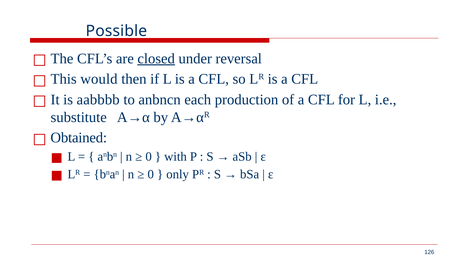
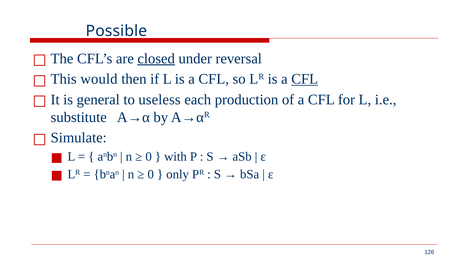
CFL underline: none -> present (305, 79)
aabbbb: aabbbb -> general (98, 100)
anbncn: anbncn -> useless (160, 100)
Obtained: Obtained -> Simulate (79, 138)
